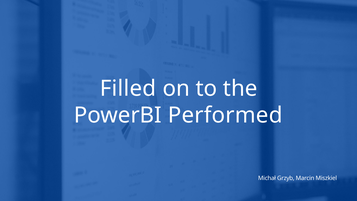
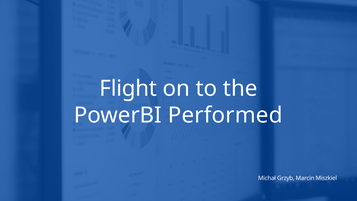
Filled: Filled -> Flight (128, 88)
